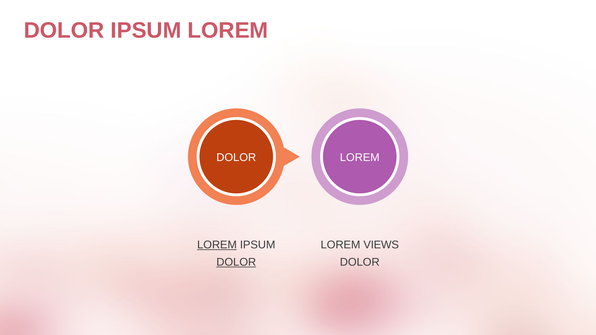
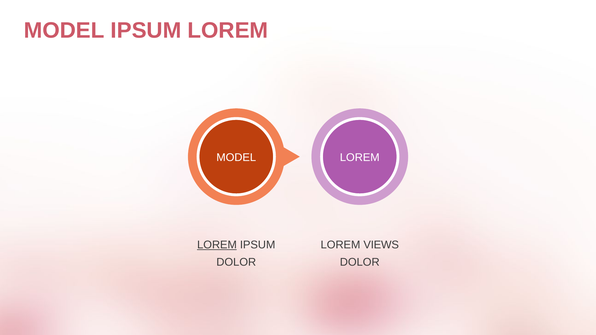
DOLOR: DOLOR -> MODEL (64, 31)
DOLOR: DOLOR -> MODEL (236, 158)
DOLOR underline: present -> none (236, 262)
